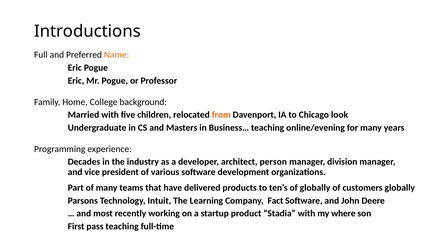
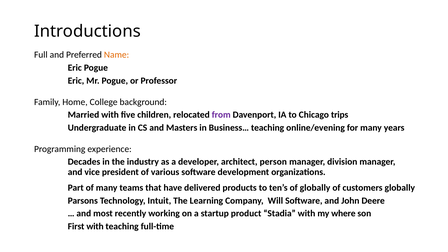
from colour: orange -> purple (221, 115)
look: look -> trips (340, 115)
Fact: Fact -> Will (275, 201)
First pass: pass -> with (95, 226)
